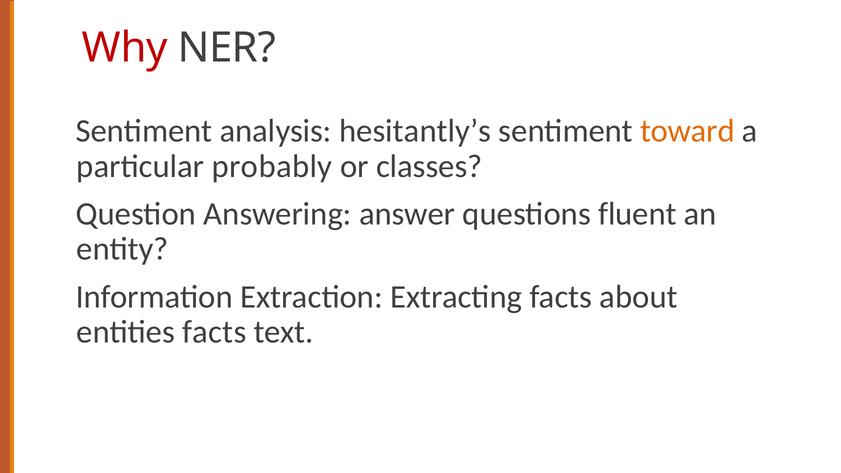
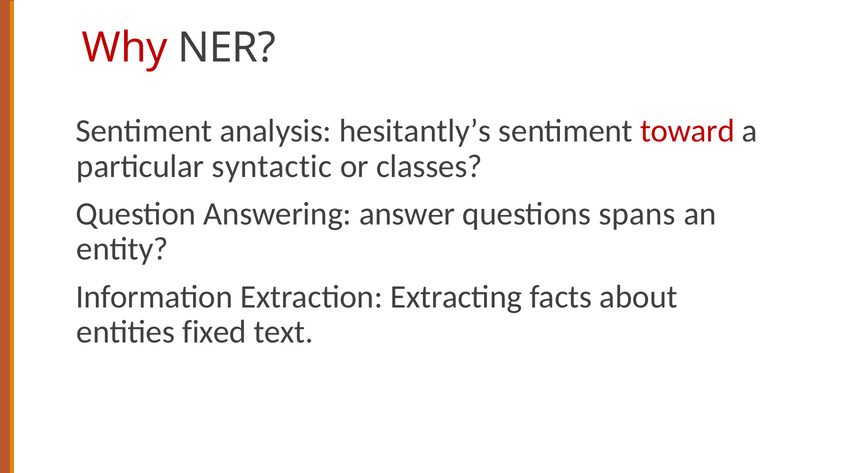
toward colour: orange -> red (687, 131)
probably: probably -> syntactic (272, 166)
fluent: fluent -> spans (637, 214)
entities facts: facts -> fixed (214, 332)
